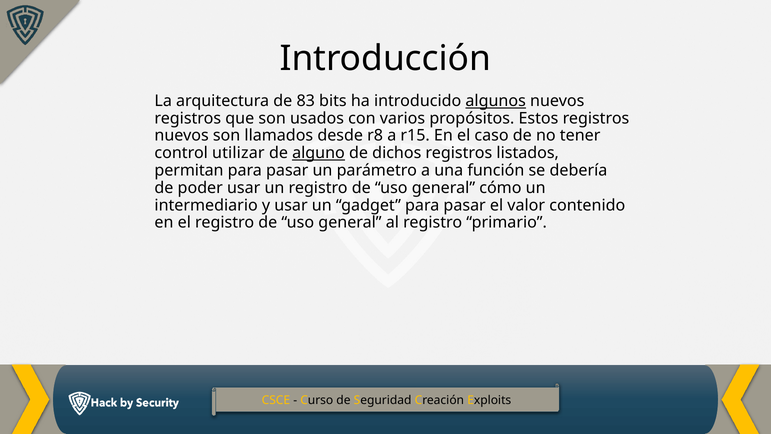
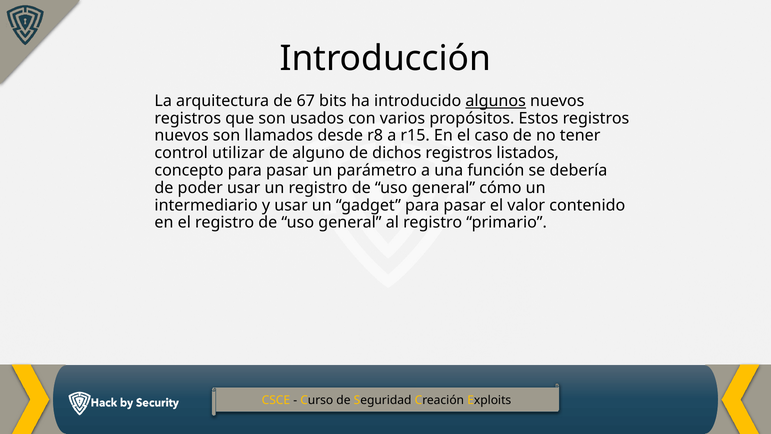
83: 83 -> 67 (306, 101)
alguno underline: present -> none (318, 153)
permitan: permitan -> concepto (189, 170)
